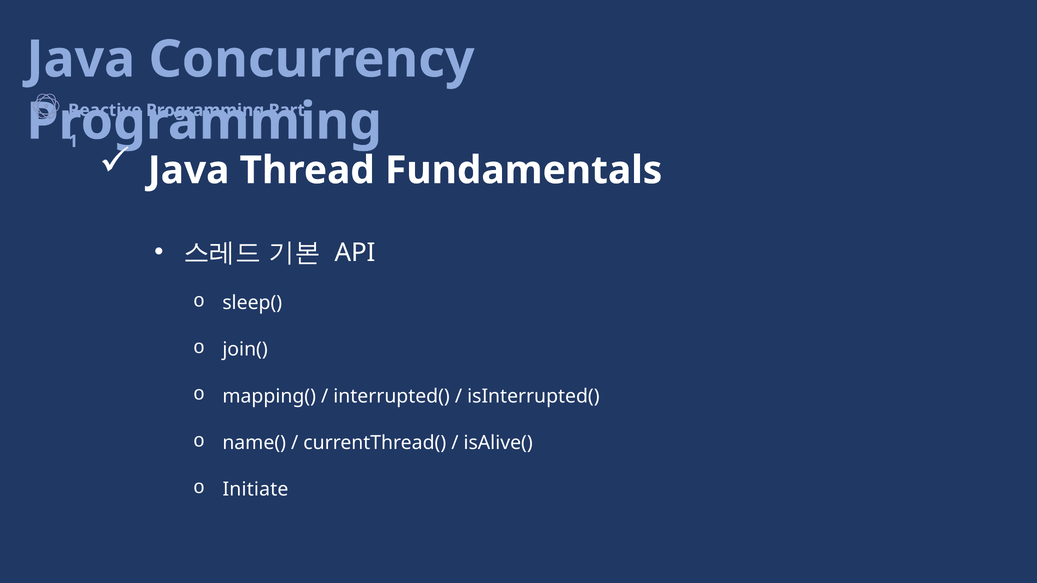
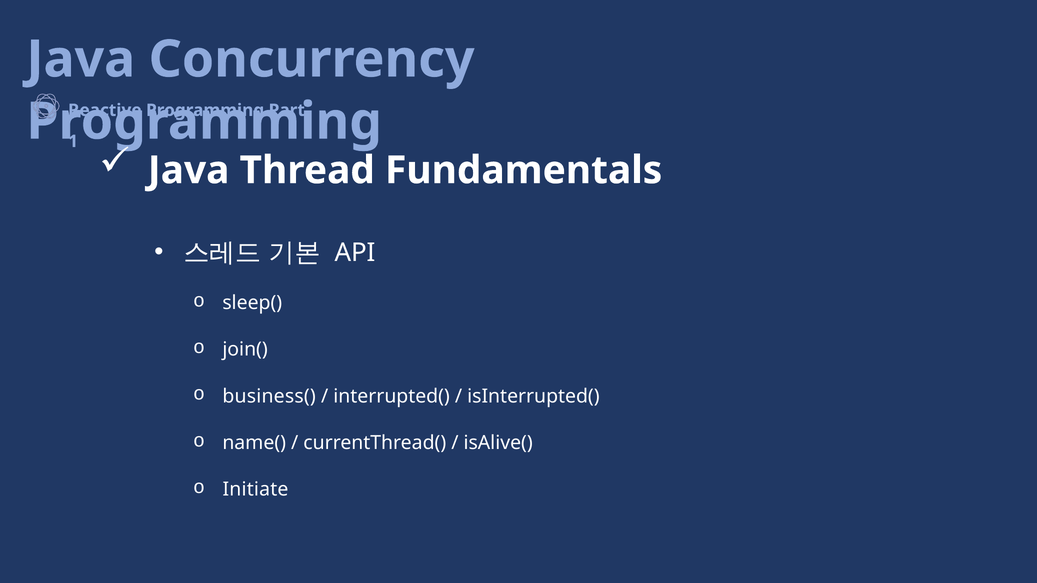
mapping(: mapping( -> business( (269, 396)
